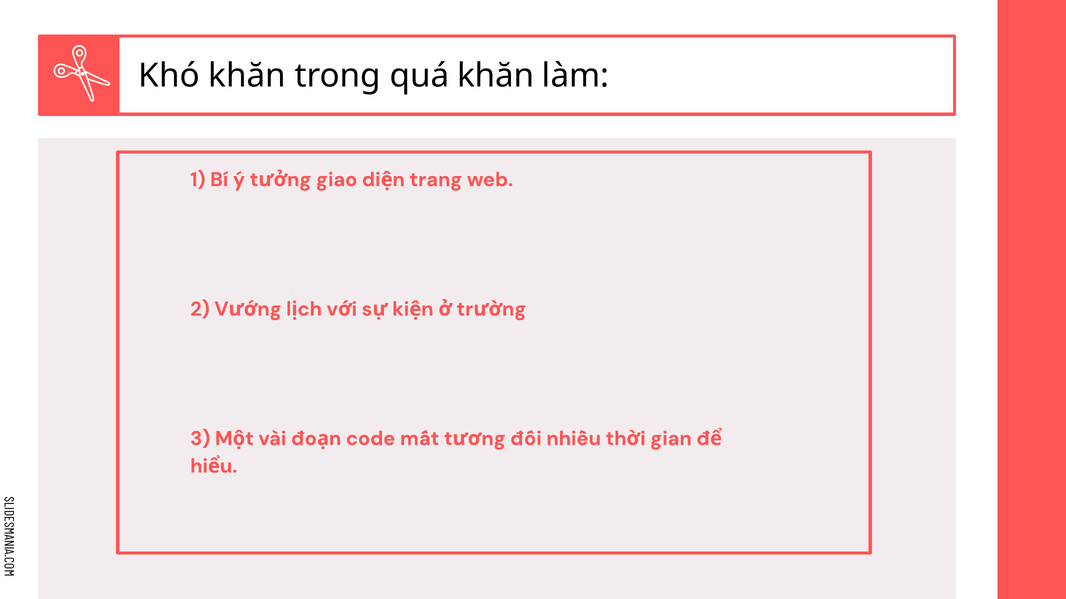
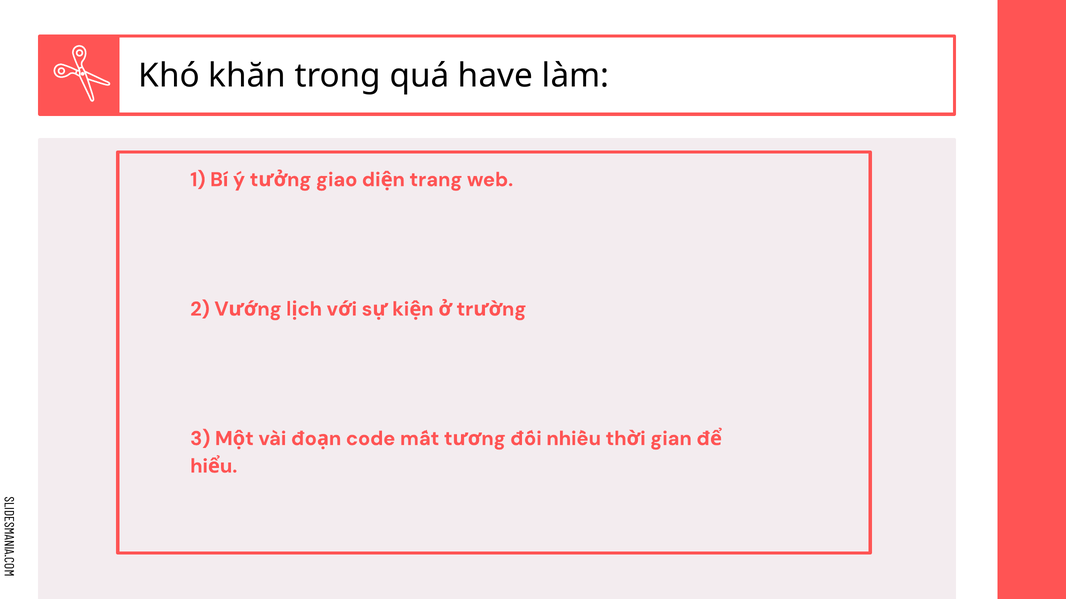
quá khăn: khăn -> have (496, 76)
